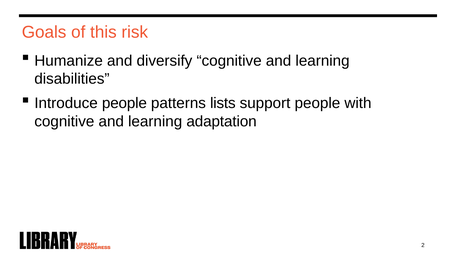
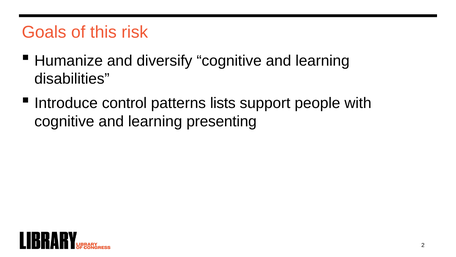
Introduce people: people -> control (124, 103)
adaptation: adaptation -> presenting (222, 121)
